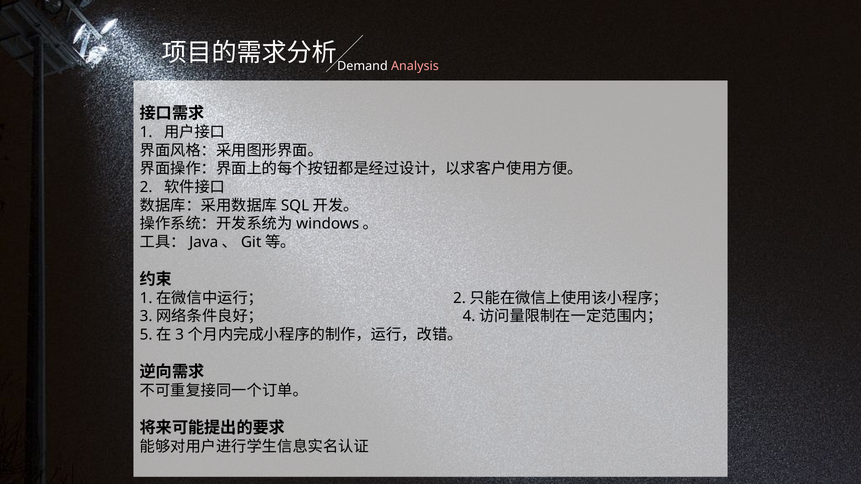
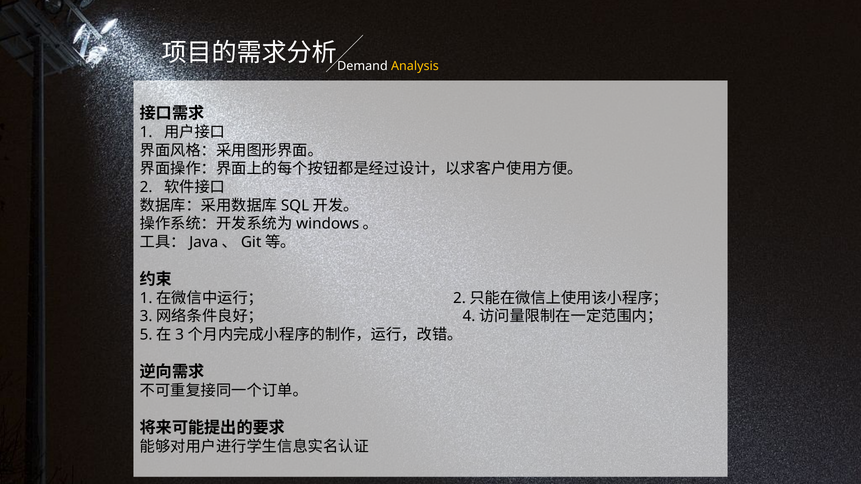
Analysis colour: pink -> yellow (415, 66)
